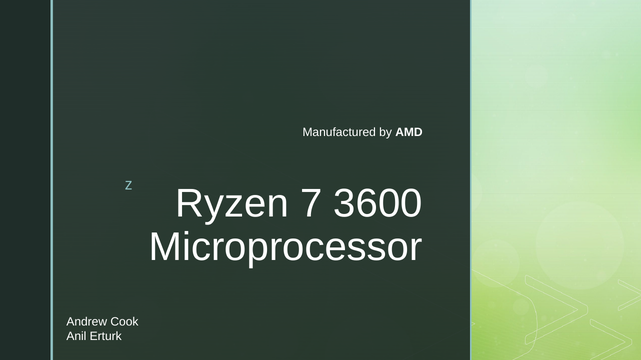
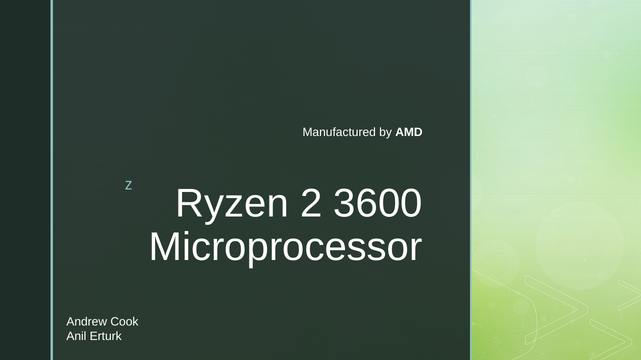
7: 7 -> 2 (311, 204)
